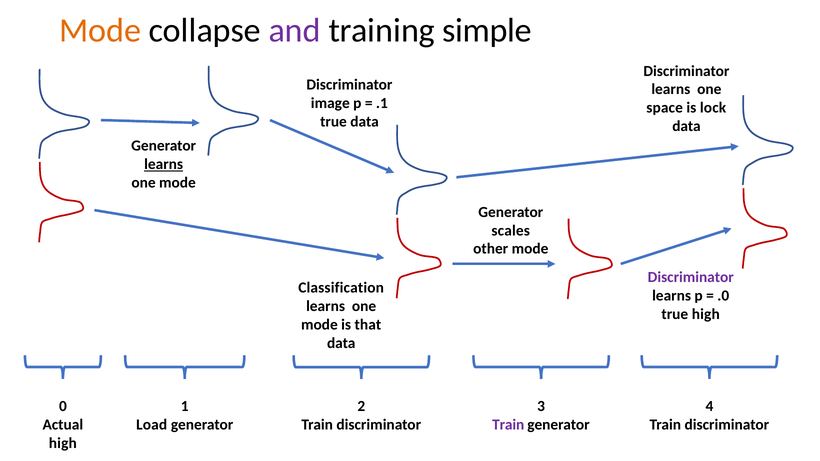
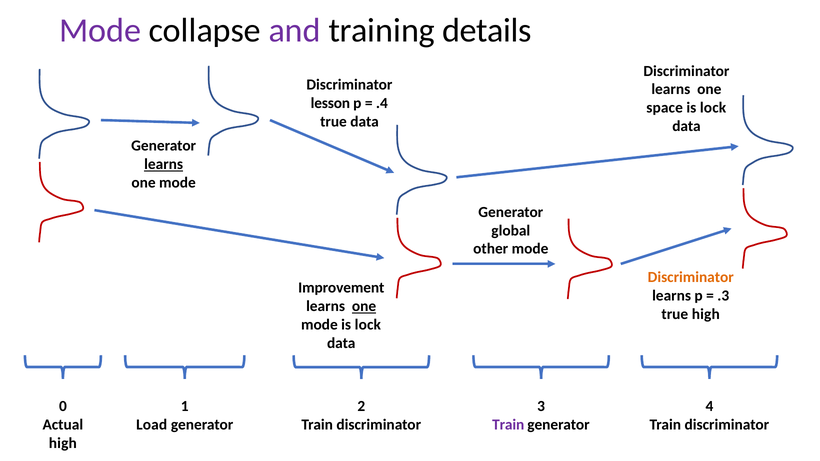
Mode colour: orange -> purple (100, 31)
simple: simple -> details (487, 31)
image: image -> lesson (330, 103)
.1: .1 -> .4 (382, 103)
scales: scales -> global (511, 231)
Discriminator colour: purple -> orange (691, 277)
Classification: Classification -> Improvement (341, 288)
.0: .0 -> .3 (723, 296)
one underline: none -> present (364, 306)
mode is that: that -> lock (368, 325)
